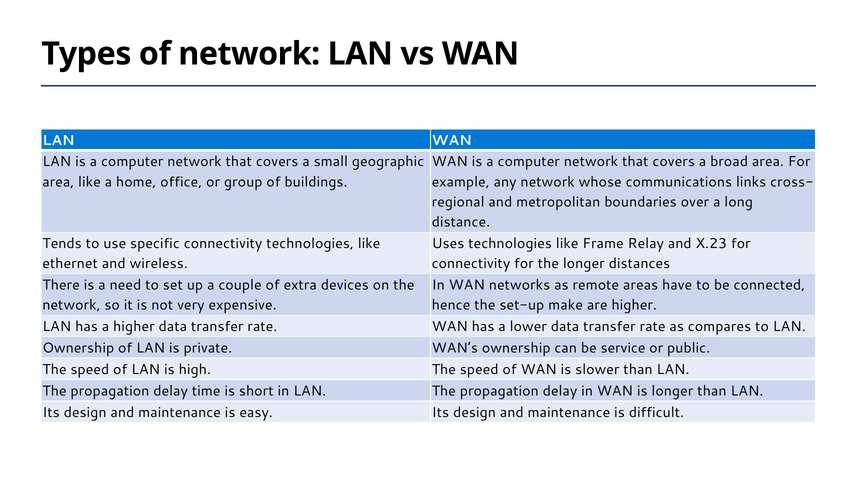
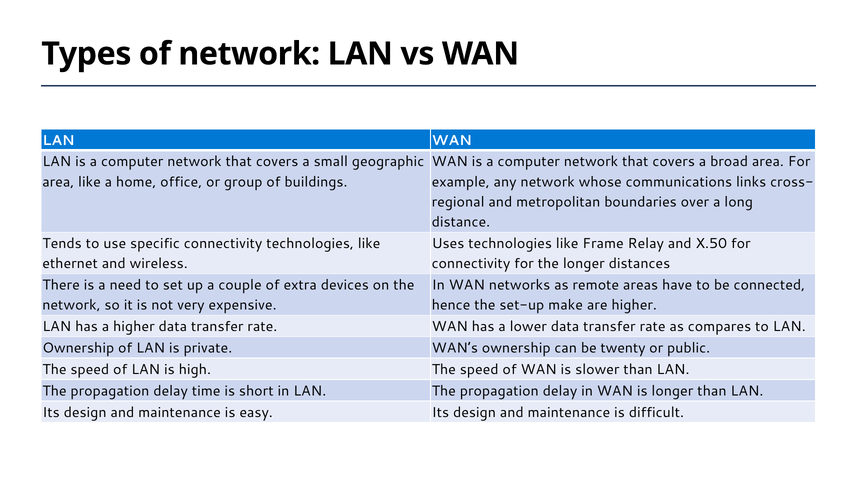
X.23: X.23 -> X.50 (711, 244)
service: service -> twenty (623, 348)
